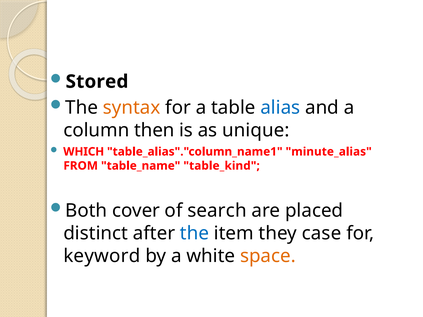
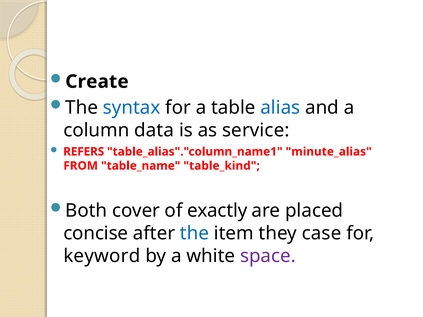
Stored: Stored -> Create (97, 82)
syntax colour: orange -> blue (132, 108)
then: then -> data (154, 130)
unique: unique -> service (256, 130)
WHICH: WHICH -> REFERS (84, 152)
search: search -> exactly (217, 211)
distinct: distinct -> concise (96, 233)
space colour: orange -> purple (268, 256)
